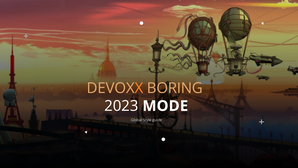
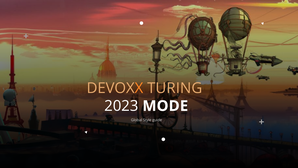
BORING: BORING -> TURING (175, 88)
